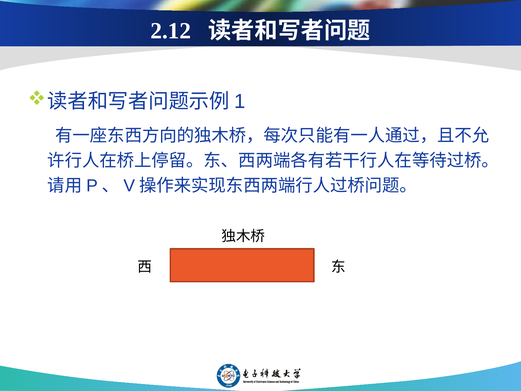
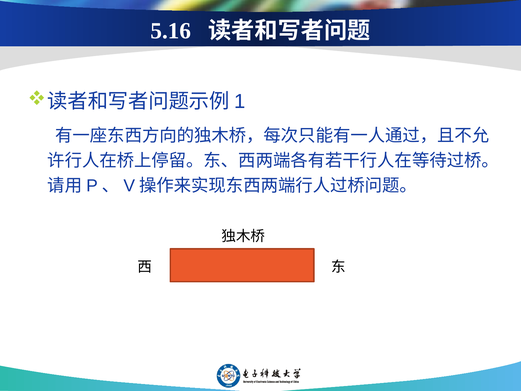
2.12: 2.12 -> 5.16 (171, 31)
